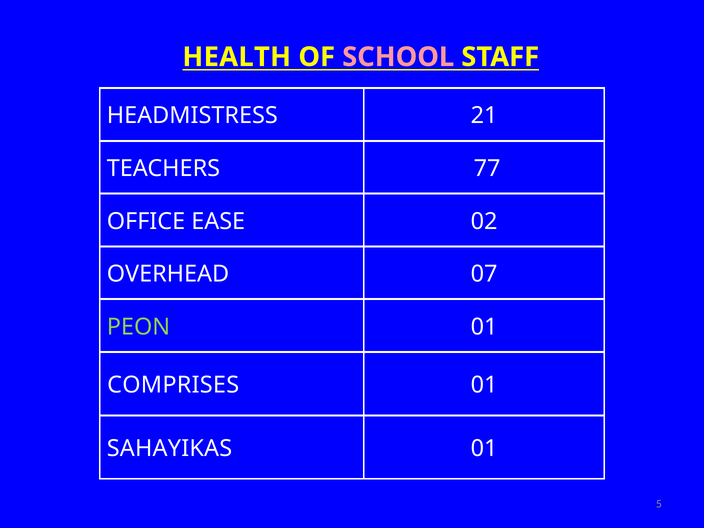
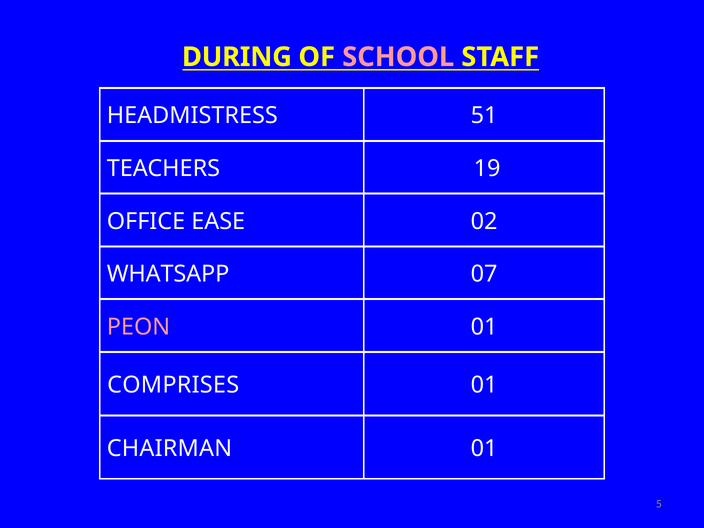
HEALTH: HEALTH -> DURING (237, 57)
21: 21 -> 51 (484, 116)
77: 77 -> 19 (487, 169)
OVERHEAD: OVERHEAD -> WHATSAPP (168, 274)
PEON colour: light green -> pink (138, 327)
SAHAYIKAS: SAHAYIKAS -> CHAIRMAN (169, 448)
